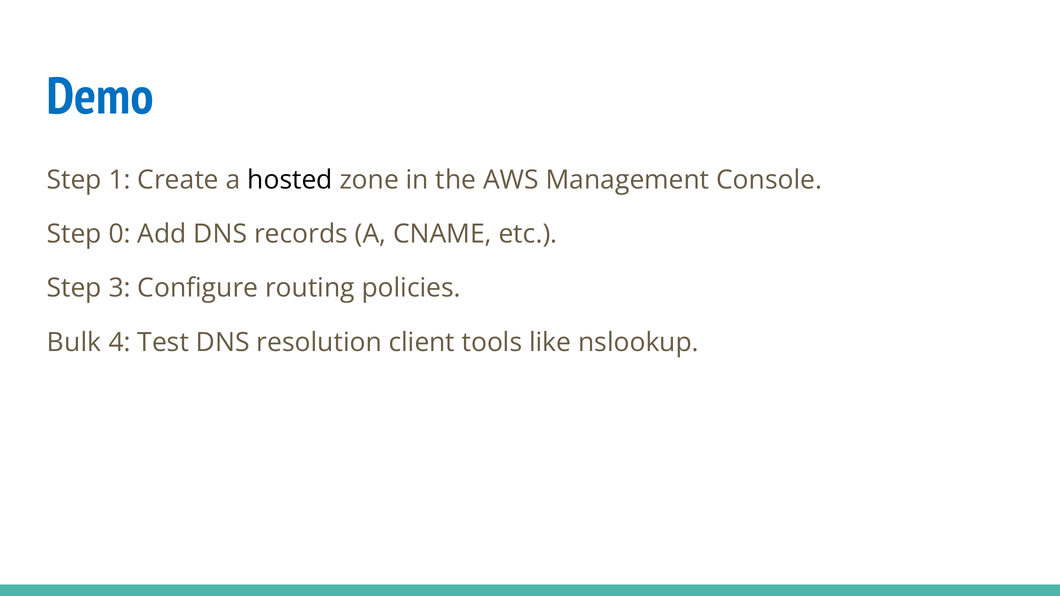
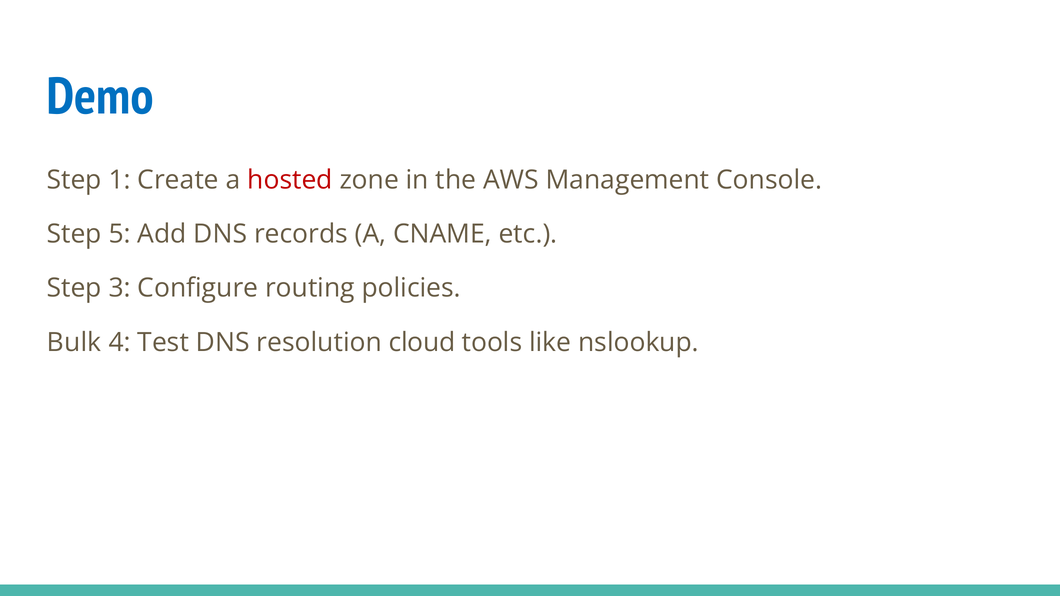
hosted colour: black -> red (290, 180)
0: 0 -> 5 (120, 234)
client: client -> cloud (422, 343)
